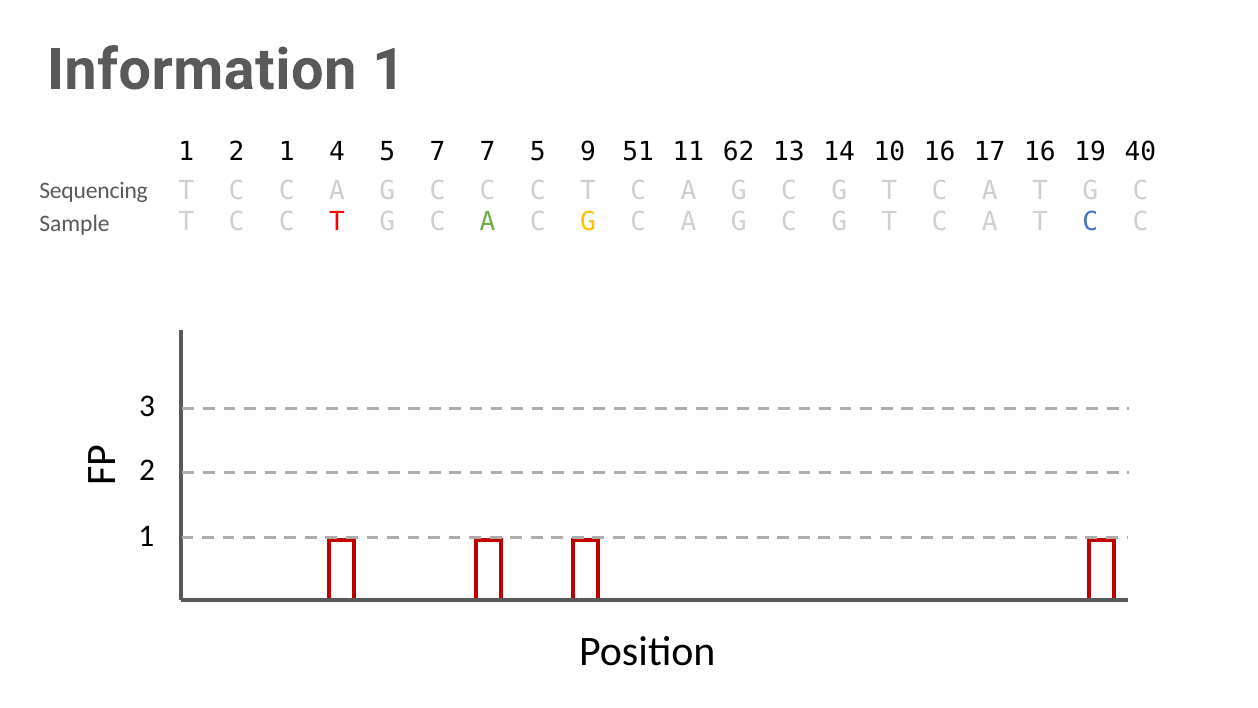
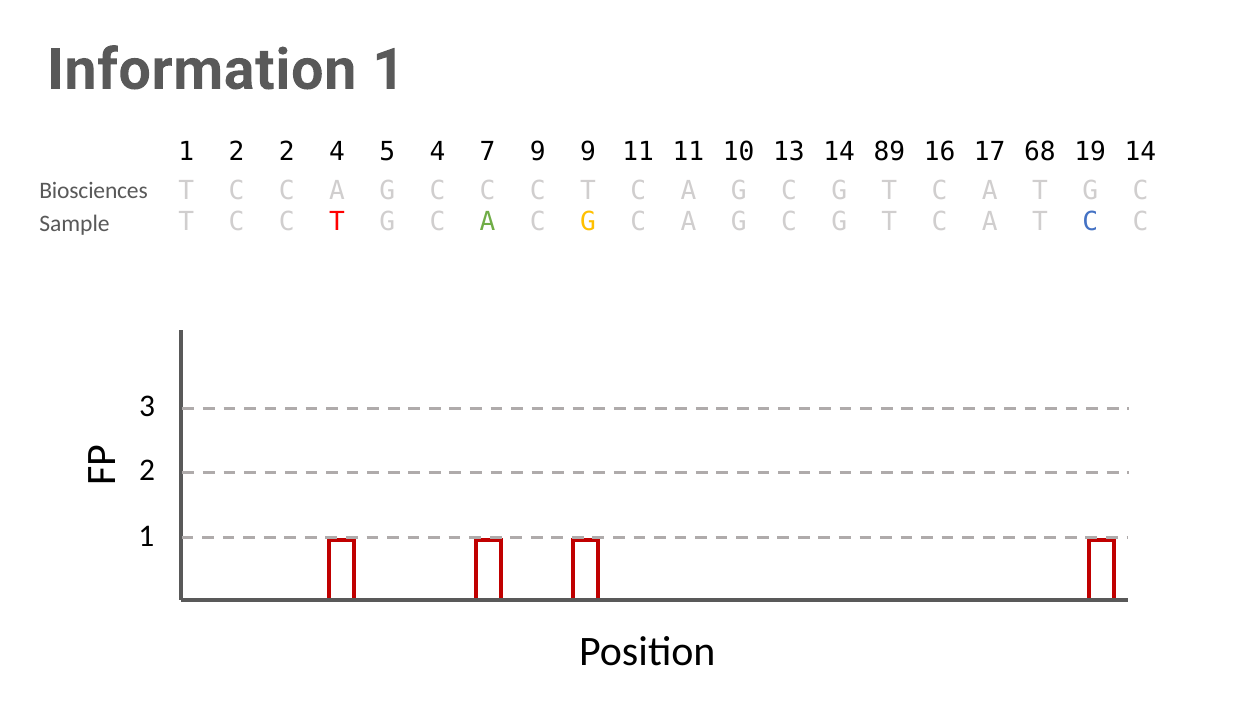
2 1: 1 -> 2 (287, 152)
5 7: 7 -> 4 (437, 152)
7 5: 5 -> 9 (538, 152)
9 51: 51 -> 11 (638, 152)
62: 62 -> 10 (739, 152)
10: 10 -> 89 (889, 152)
17 16: 16 -> 68 (1040, 152)
19 40: 40 -> 14 (1140, 152)
Sequencing: Sequencing -> Biosciences (94, 191)
